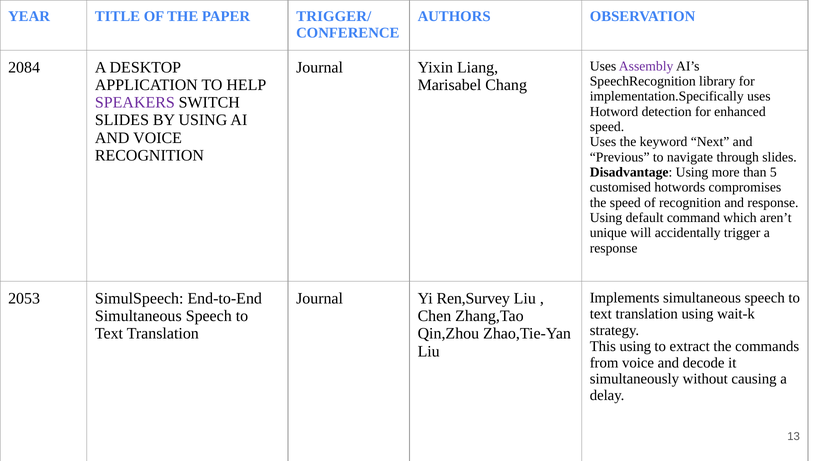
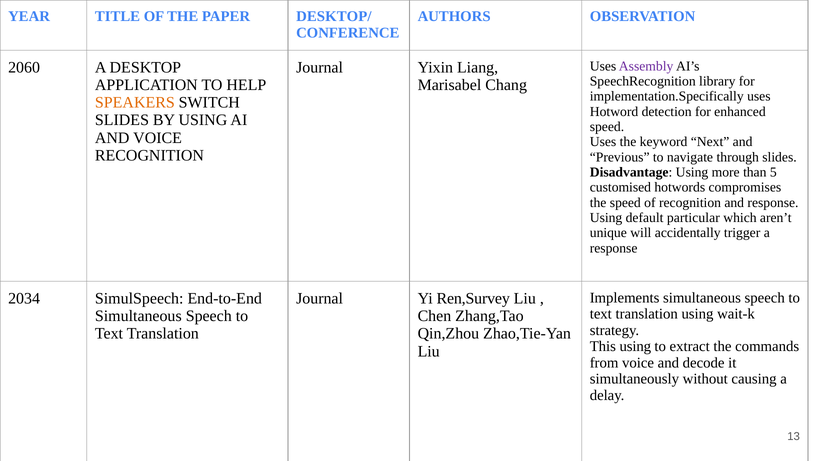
TRIGGER/: TRIGGER/ -> DESKTOP/ (334, 16)
2084: 2084 -> 2060 (24, 67)
SPEAKERS colour: purple -> orange (135, 102)
command: command -> particular (693, 218)
2053: 2053 -> 2034 (24, 298)
